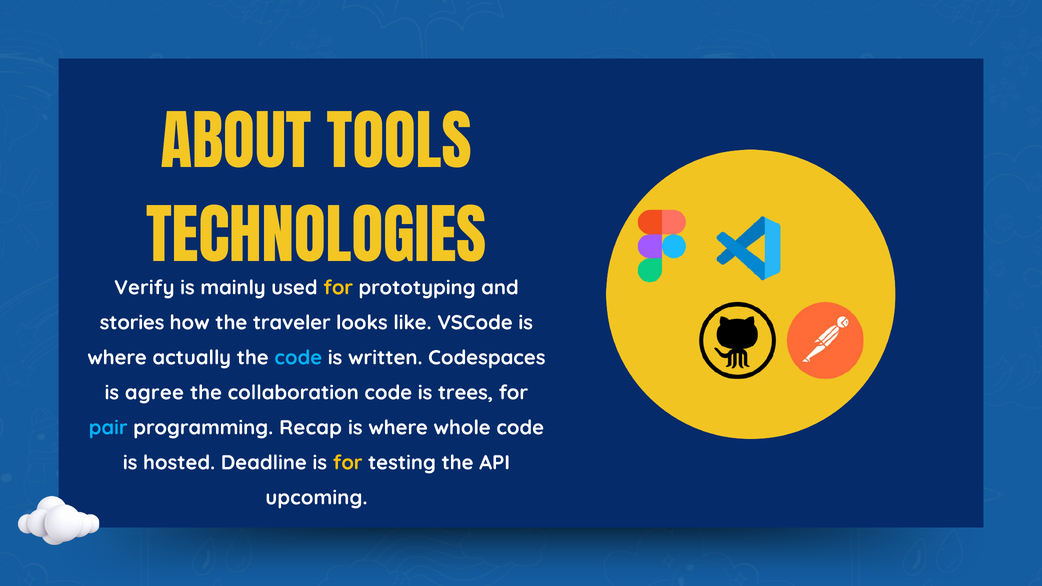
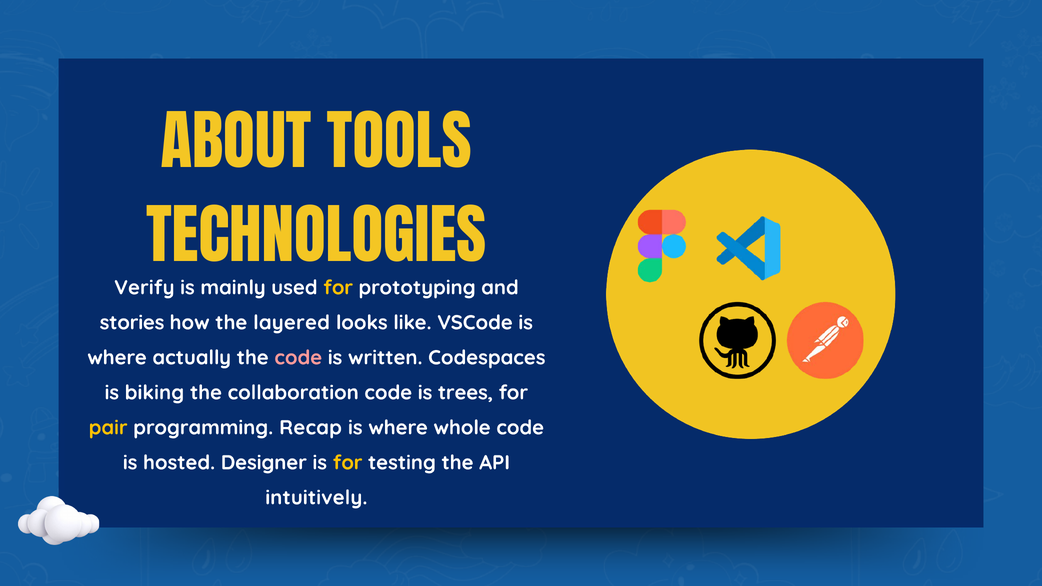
traveler: traveler -> layered (292, 323)
code colour: light blue -> pink (298, 358)
agree: agree -> biking (154, 393)
pair colour: light blue -> yellow (108, 428)
Deadline: Deadline -> Designer (264, 463)
upcoming: upcoming -> intuitively (316, 498)
